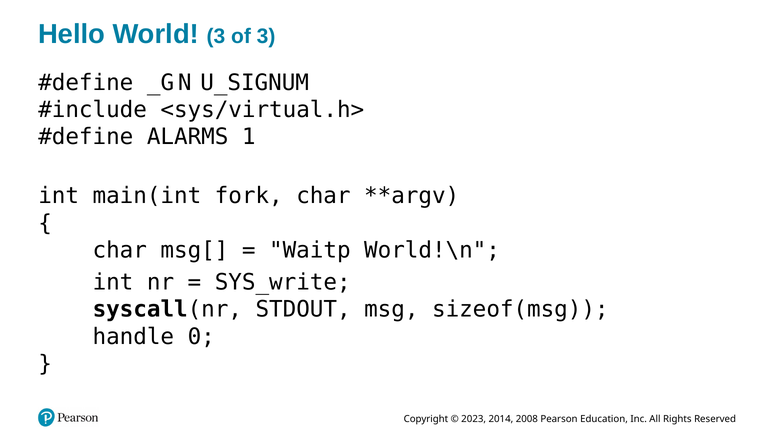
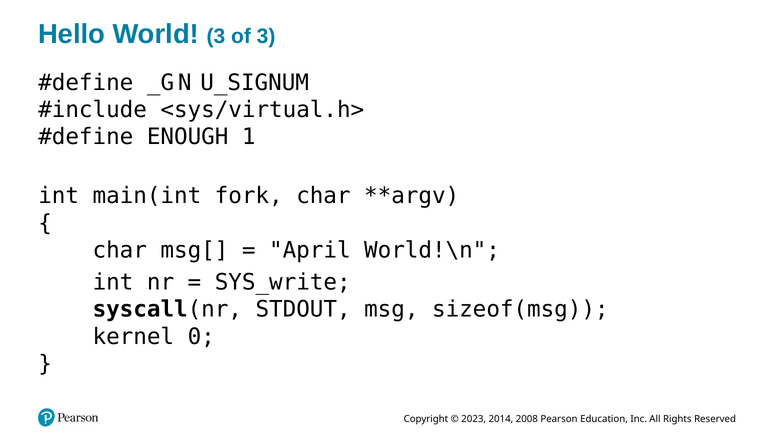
ALARMS: ALARMS -> ENOUGH (188, 137)
Waitp: Waitp -> April (310, 250)
handle: handle -> kernel (133, 337)
